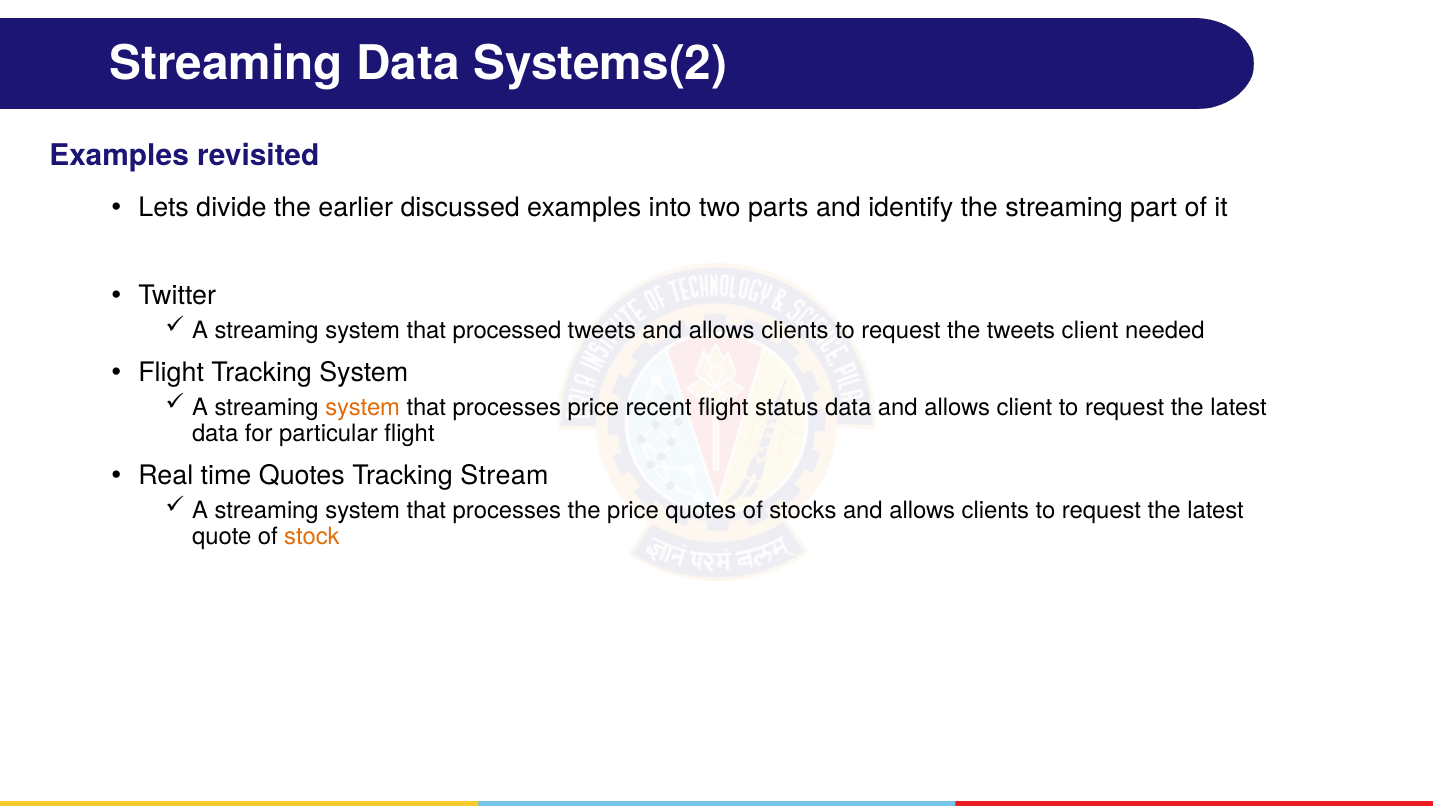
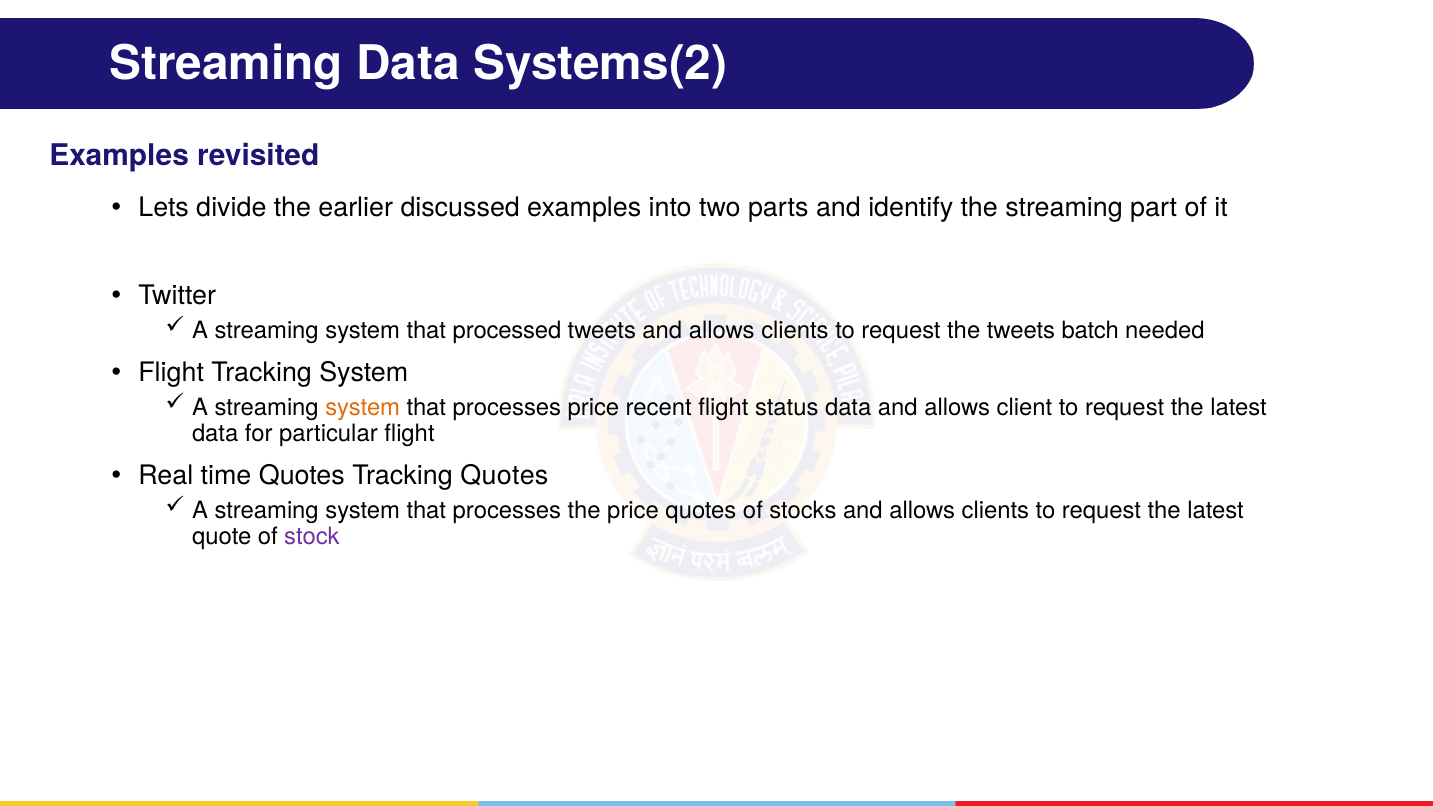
tweets client: client -> batch (1090, 331)
Tracking Stream: Stream -> Quotes (504, 476)
stock colour: orange -> purple (312, 536)
